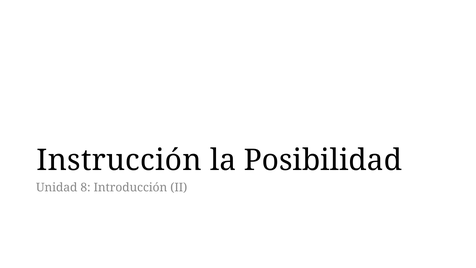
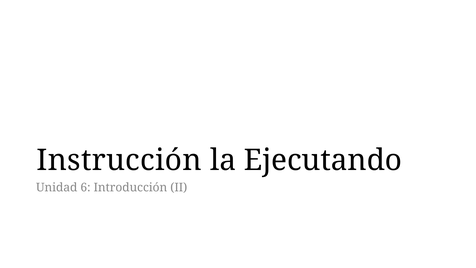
Posibilidad: Posibilidad -> Ejecutando (323, 160)
8: 8 -> 6 (85, 187)
